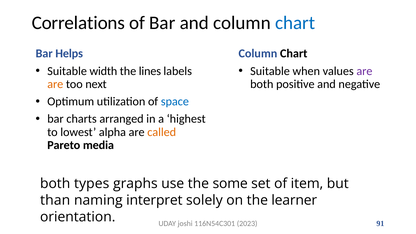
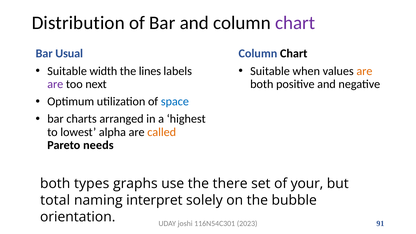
Correlations: Correlations -> Distribution (78, 23)
chart colour: blue -> purple (295, 23)
Helps: Helps -> Usual (69, 54)
are colour: purple -> orange (364, 71)
are colour: orange -> purple (55, 84)
media: media -> needs (98, 145)
some: some -> there (230, 183)
item: item -> your (307, 183)
than: than -> total (55, 200)
learner: learner -> bubble (294, 200)
